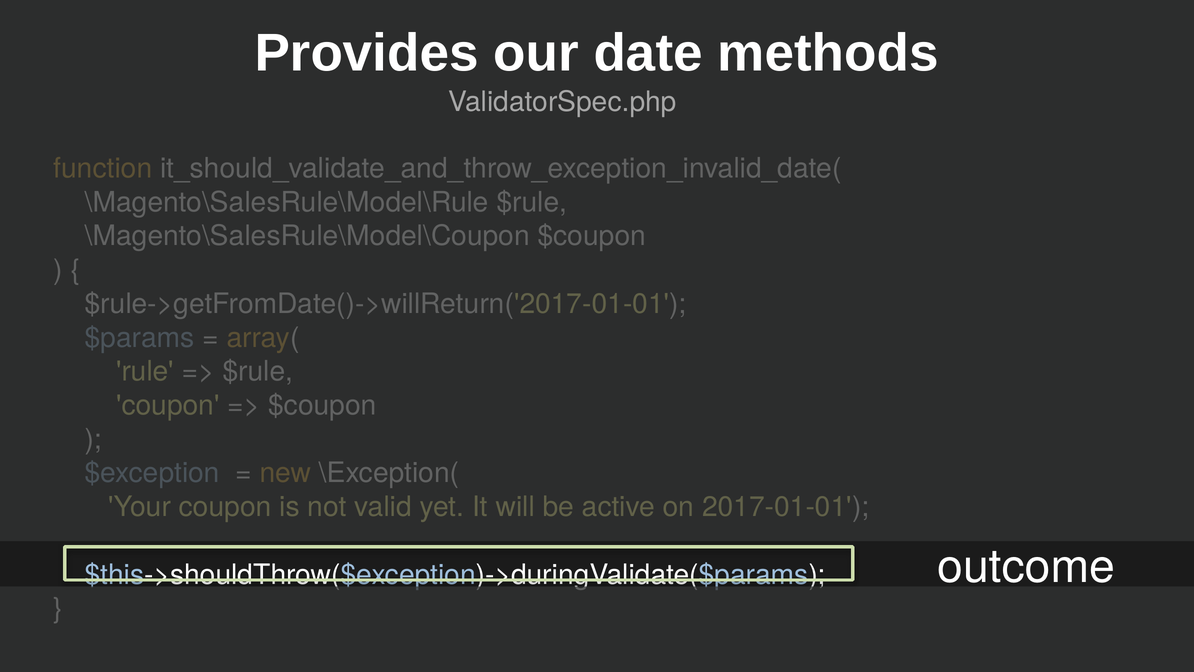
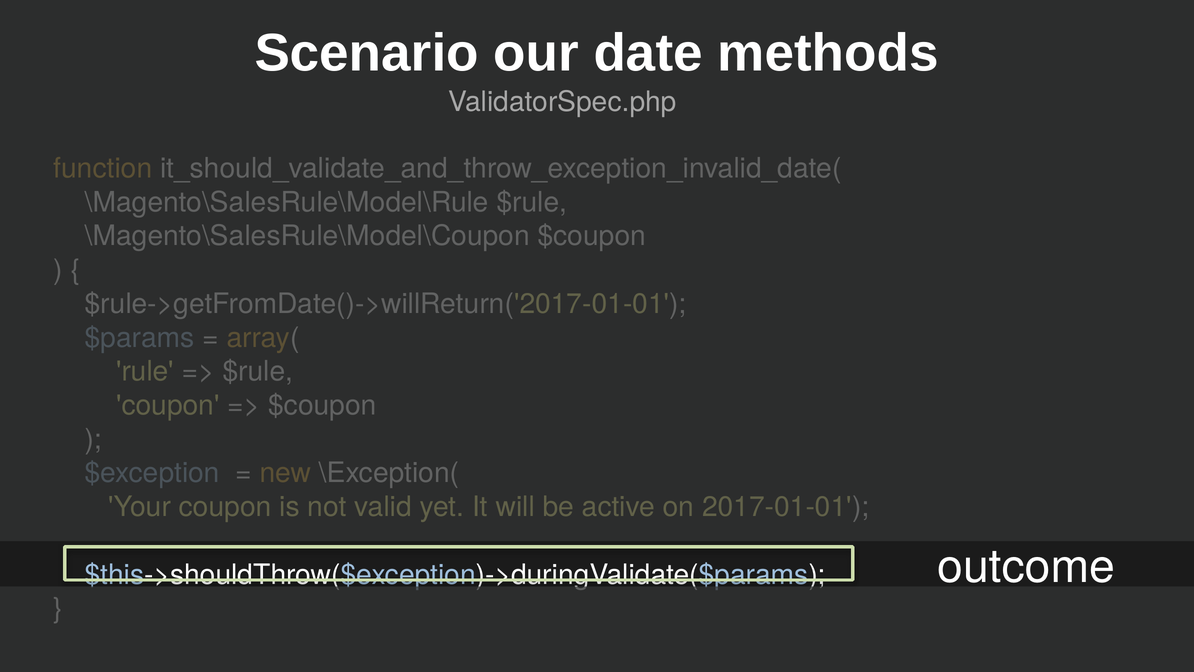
Provides: Provides -> Scenario (367, 53)
